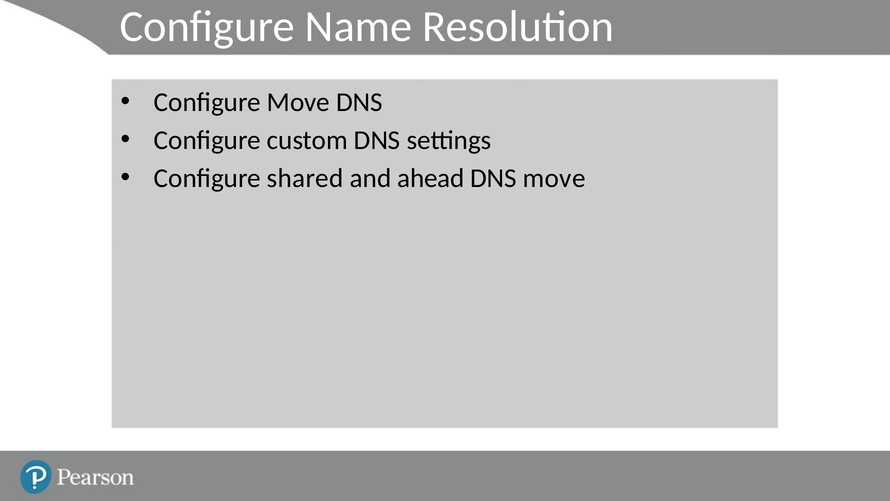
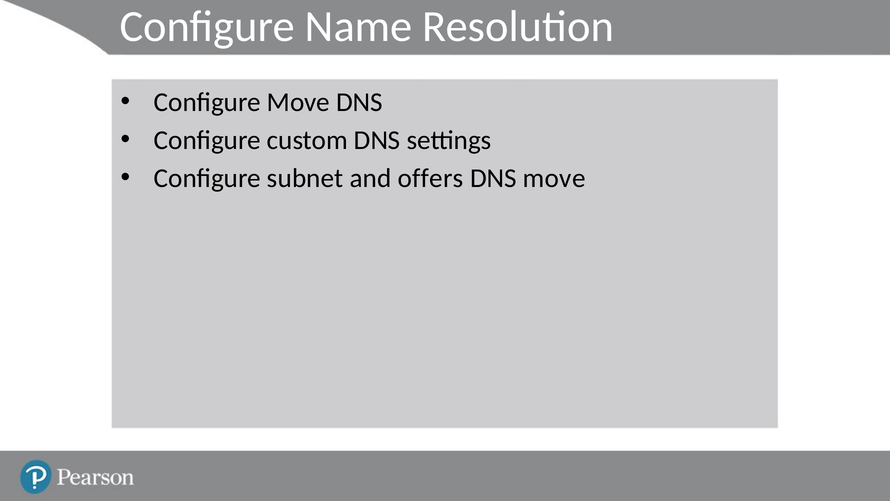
shared: shared -> subnet (305, 178)
ahead: ahead -> offers (431, 178)
